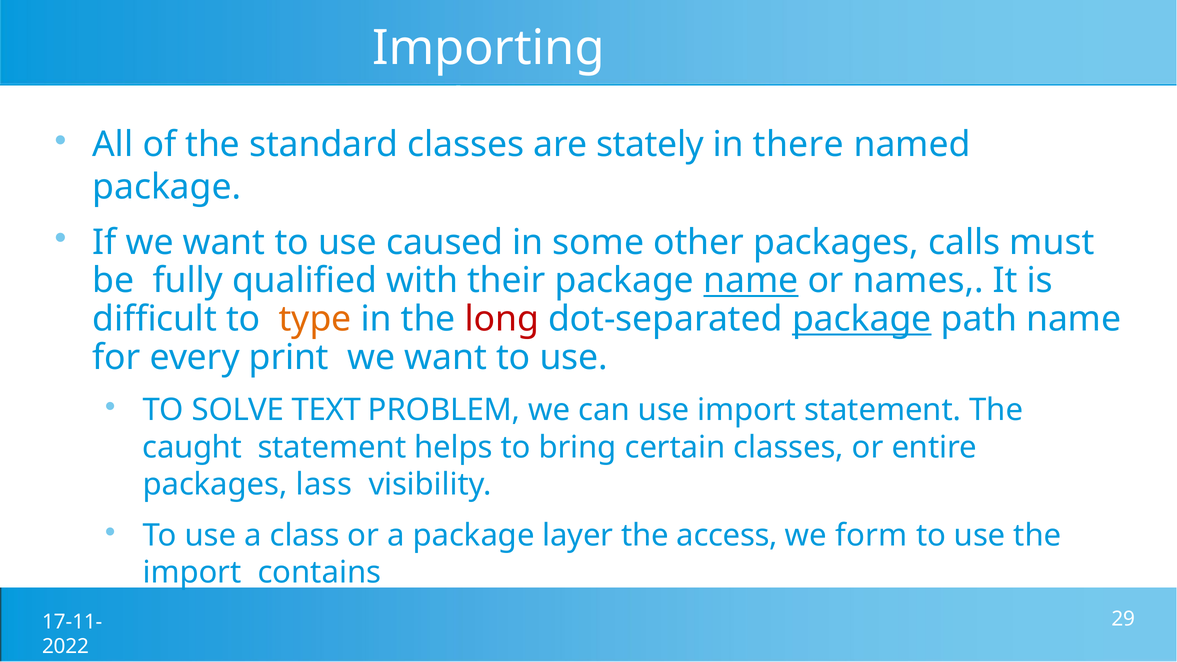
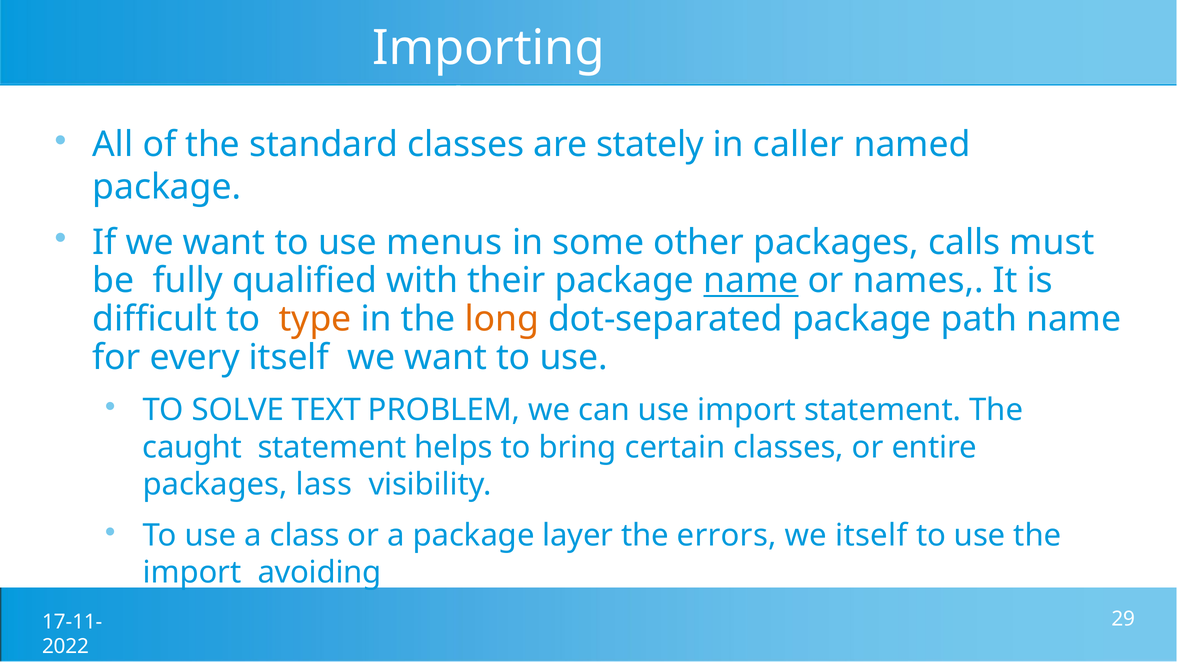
there: there -> caller (799, 145)
caused: caused -> menus (444, 243)
long colour: red -> orange (502, 319)
package underline: present -> none (862, 319)
every print: print -> itself (289, 358)
access: access -> errors (727, 536)
we form: form -> itself (871, 536)
contains: contains -> avoiding (319, 573)
